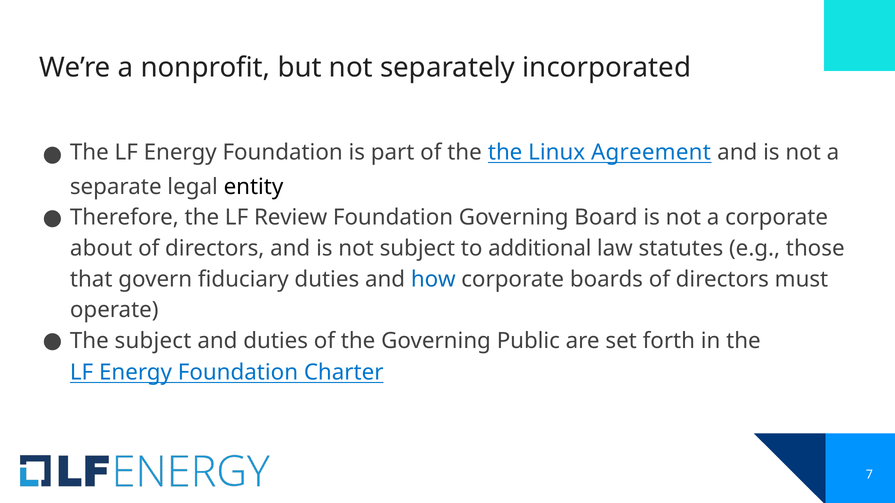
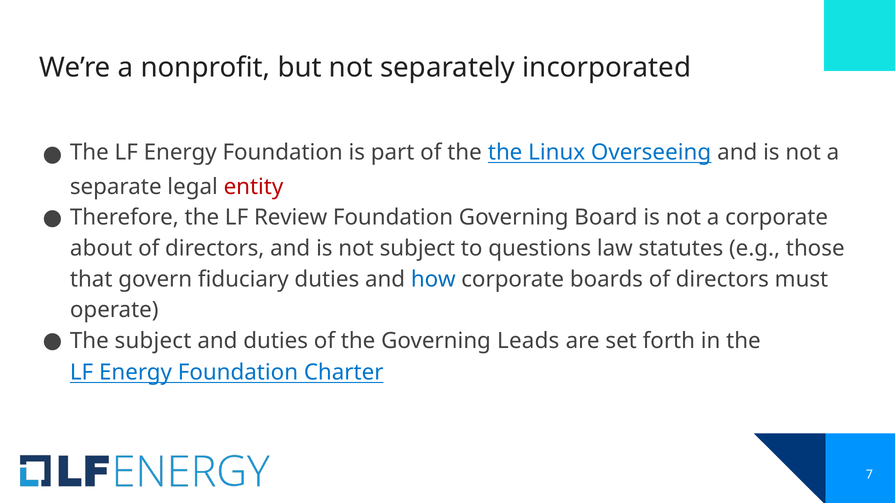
Agreement: Agreement -> Overseeing (651, 152)
entity colour: black -> red (253, 187)
additional: additional -> questions (540, 249)
Public: Public -> Leads (528, 341)
